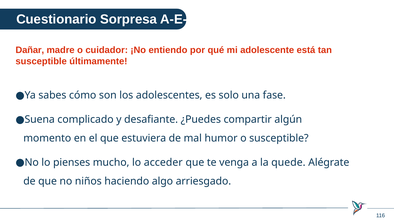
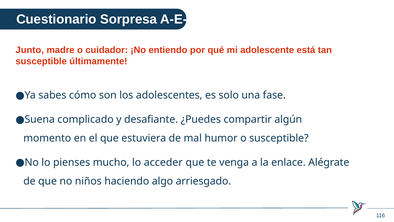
Dañar: Dañar -> Junto (30, 50)
quede: quede -> enlace (288, 162)
